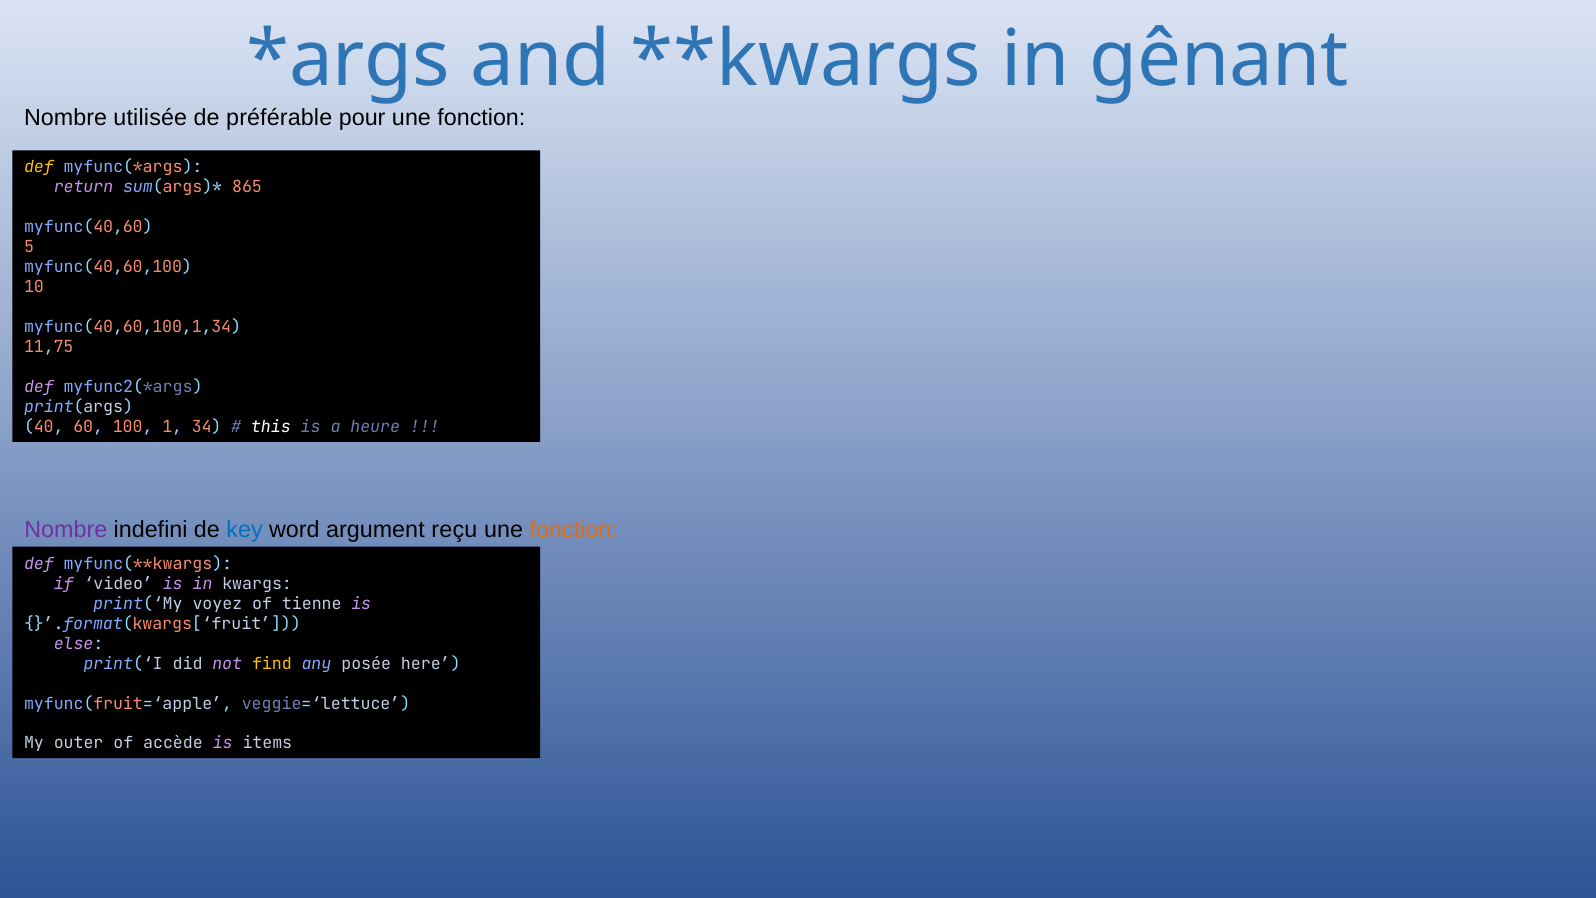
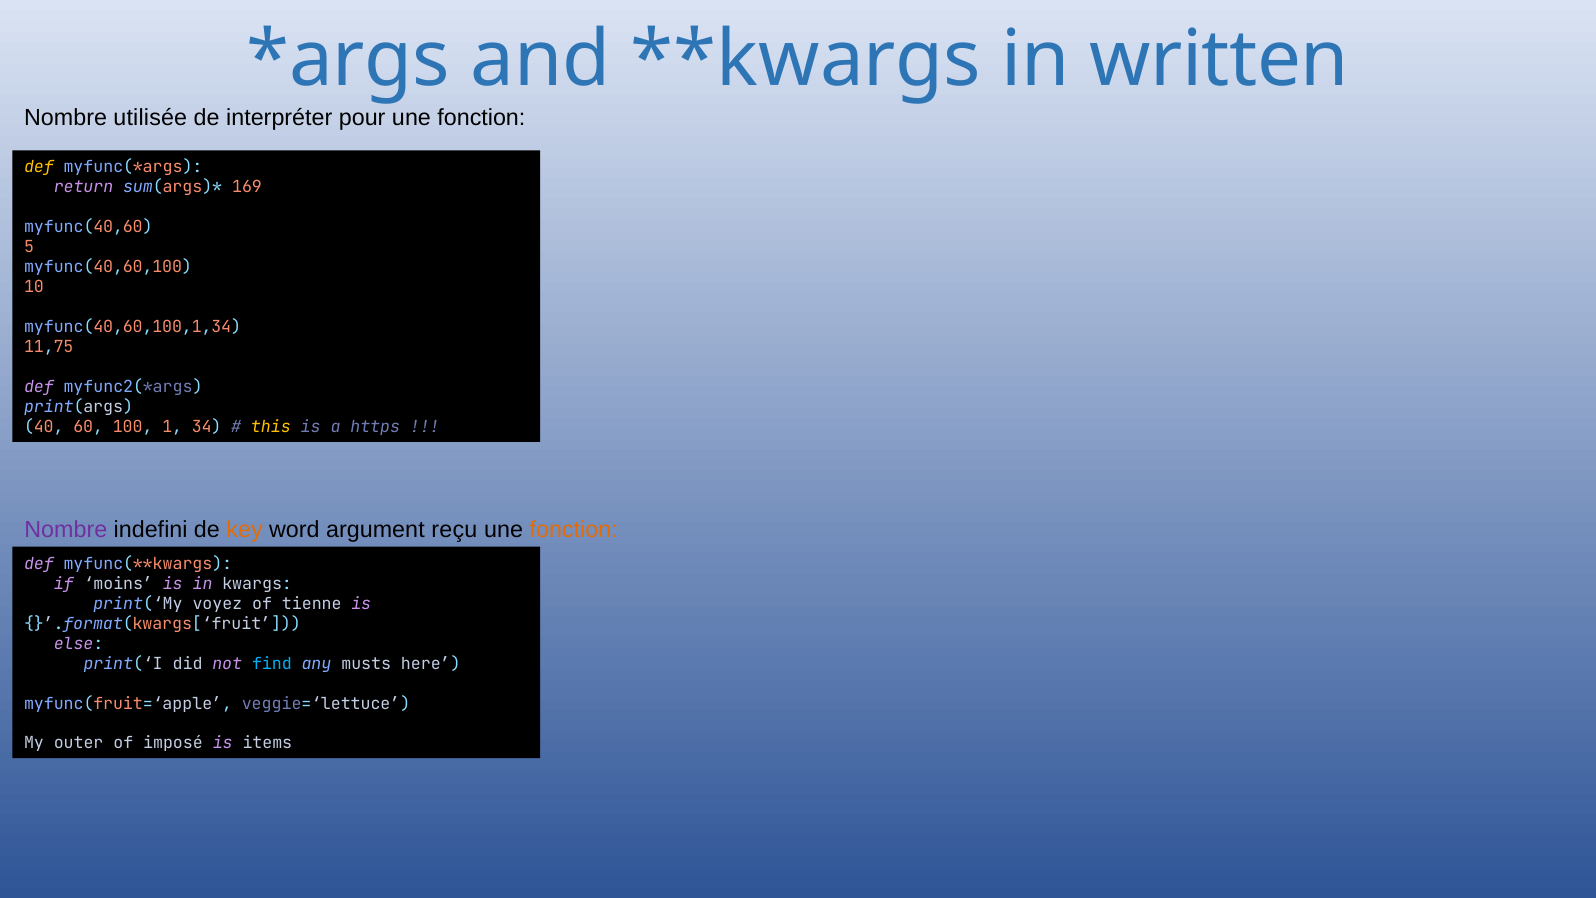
gênant: gênant -> written (1219, 60)
préférable: préférable -> interpréter (279, 118)
865: 865 -> 169 (247, 187)
this colour: white -> yellow (271, 427)
heure: heure -> https (375, 427)
key colour: blue -> orange (245, 530)
video: video -> moins (118, 583)
find colour: yellow -> light blue (272, 663)
posée: posée -> musts (366, 663)
accède: accède -> imposé (173, 743)
